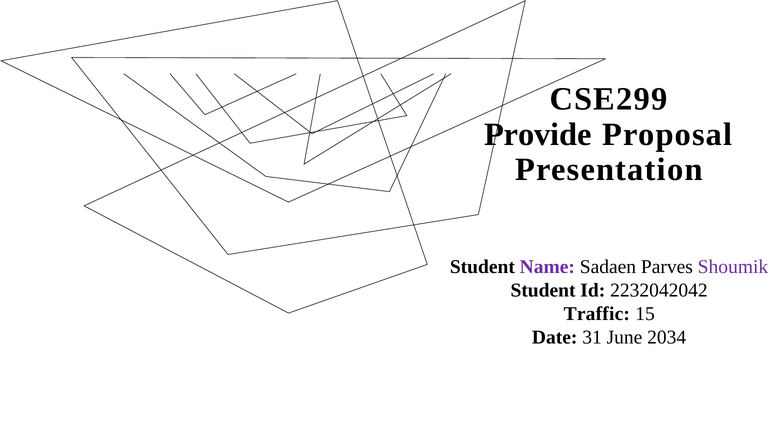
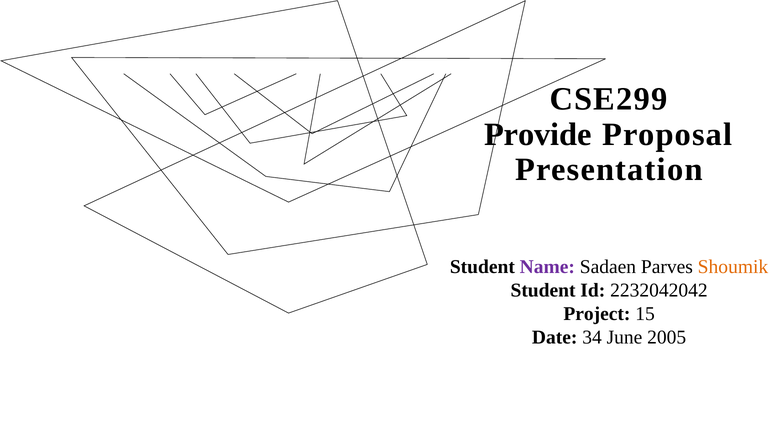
Shoumik colour: purple -> orange (733, 267)
Traffic: Traffic -> Project (597, 313)
31: 31 -> 34 (592, 337)
2034: 2034 -> 2005 (667, 337)
